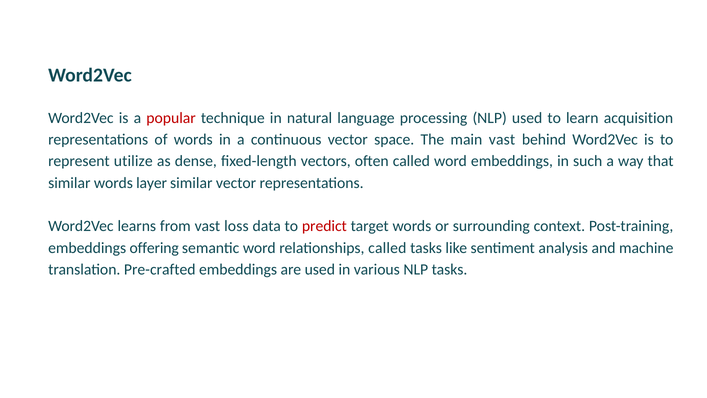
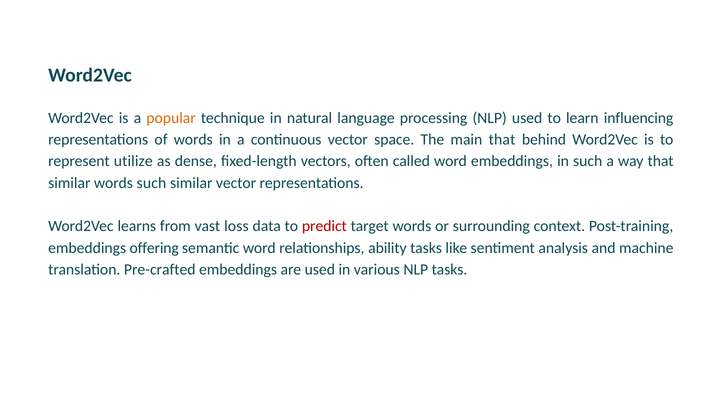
popular colour: red -> orange (171, 118)
acquisition: acquisition -> influencing (639, 118)
main vast: vast -> that (502, 139)
words layer: layer -> such (151, 183)
relationships called: called -> ability (387, 248)
